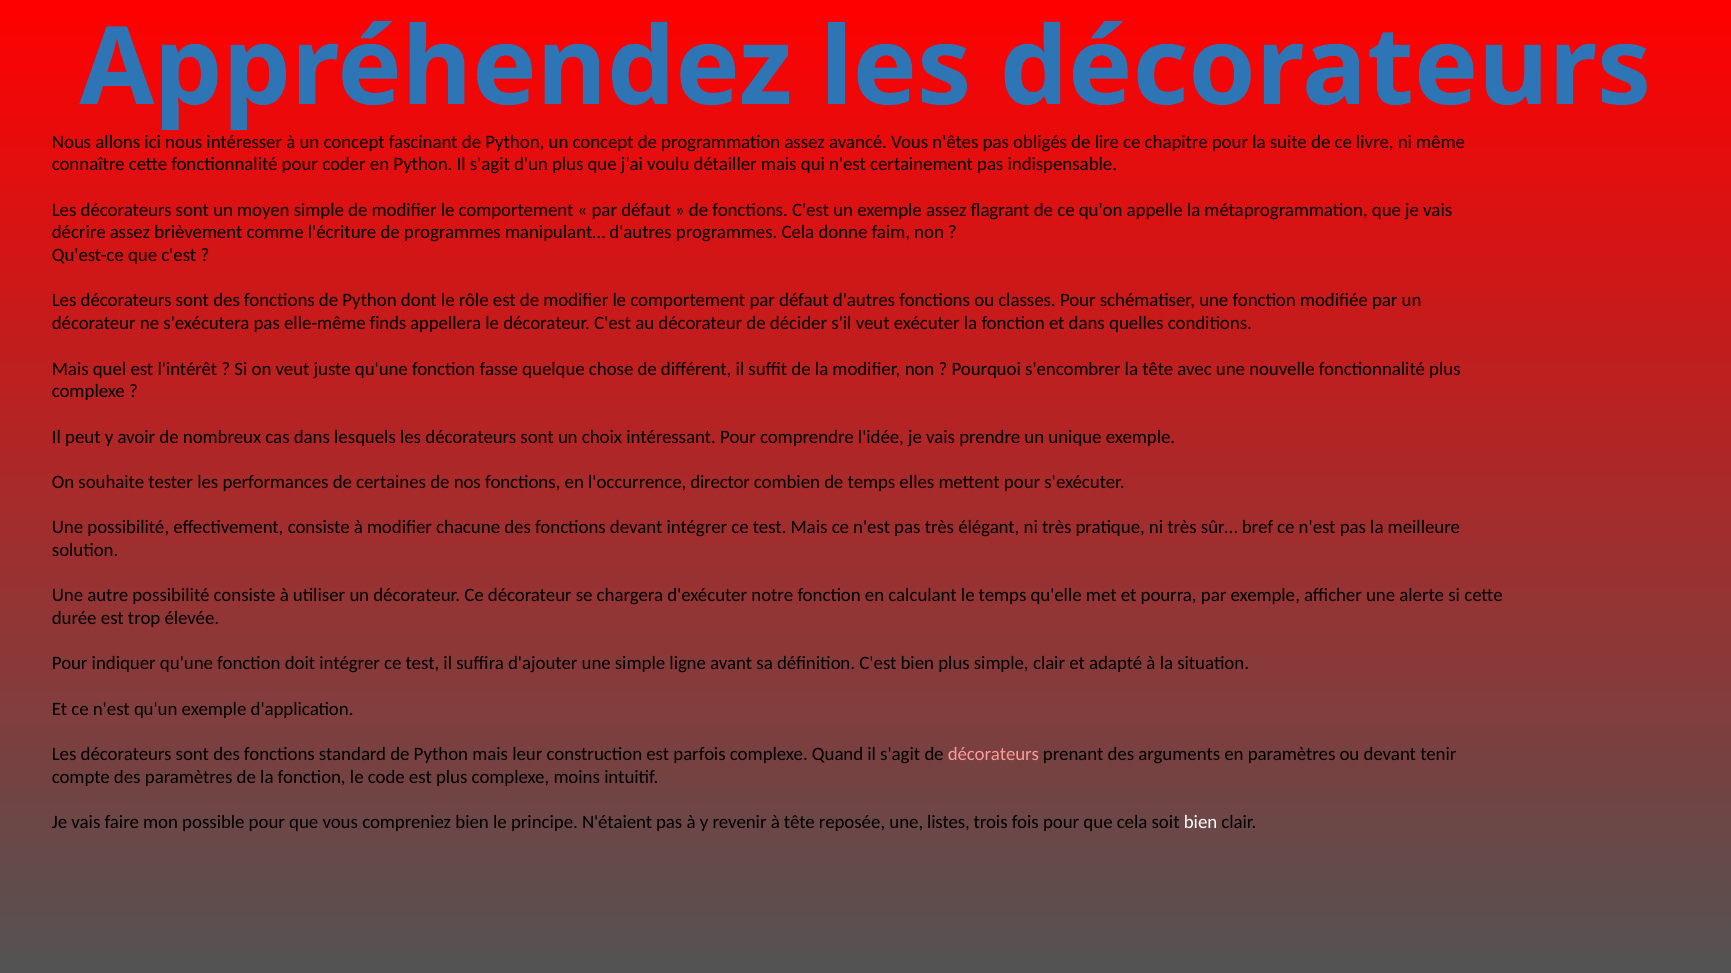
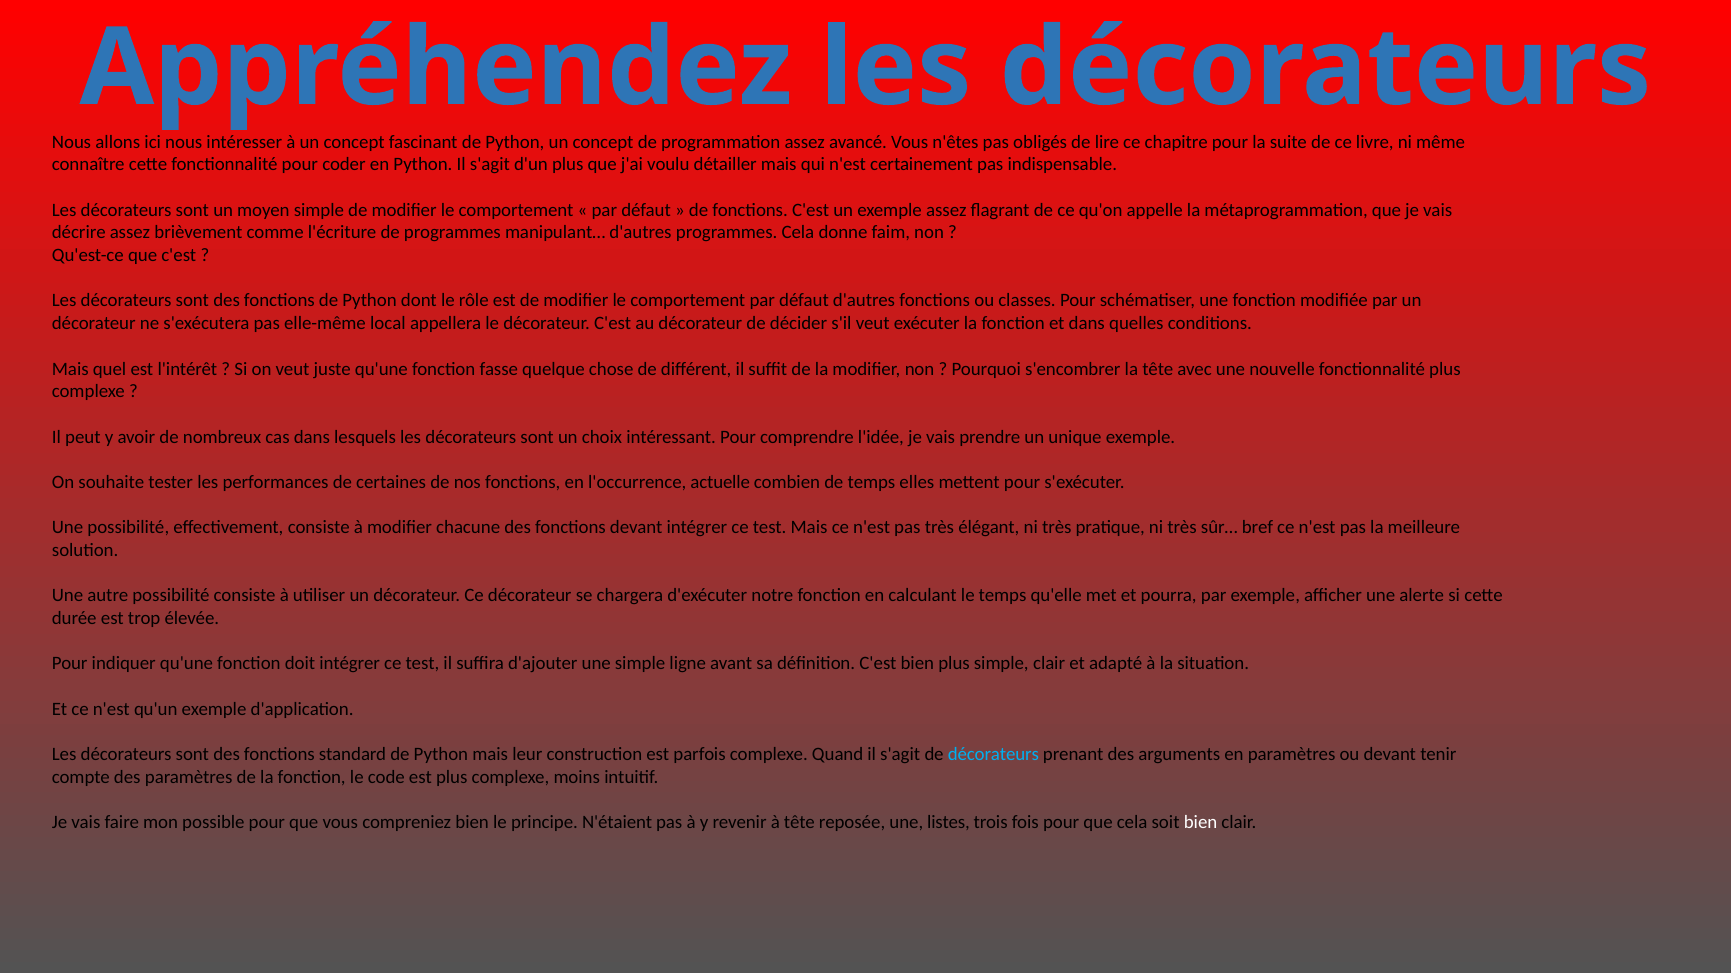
finds: finds -> local (388, 324)
director: director -> actuelle (720, 482)
décorateurs colour: pink -> light blue (993, 755)
